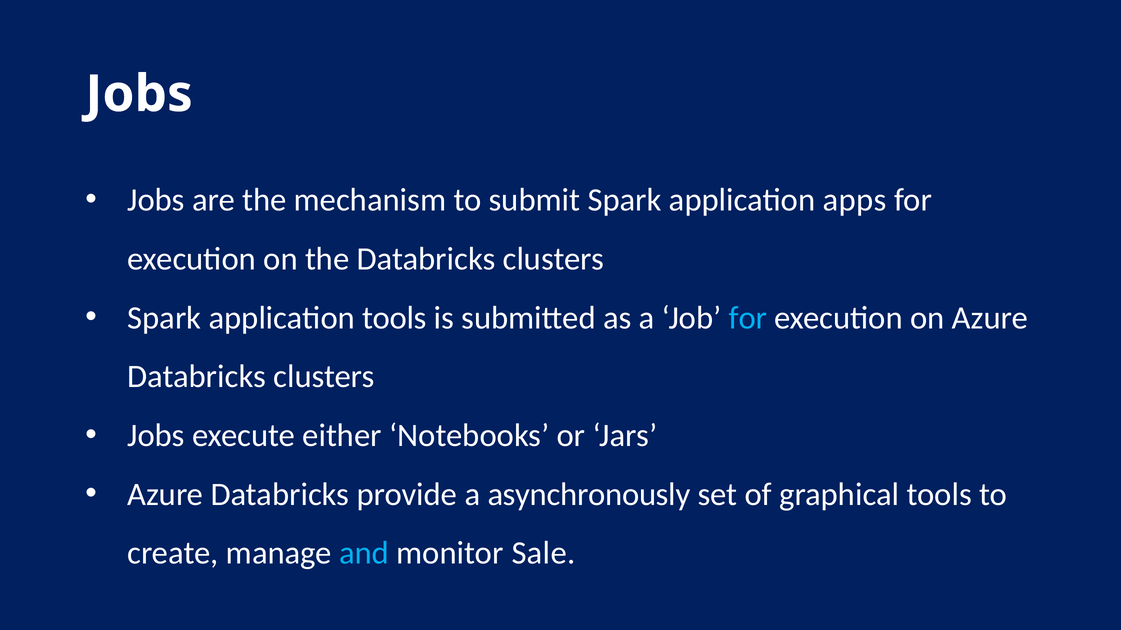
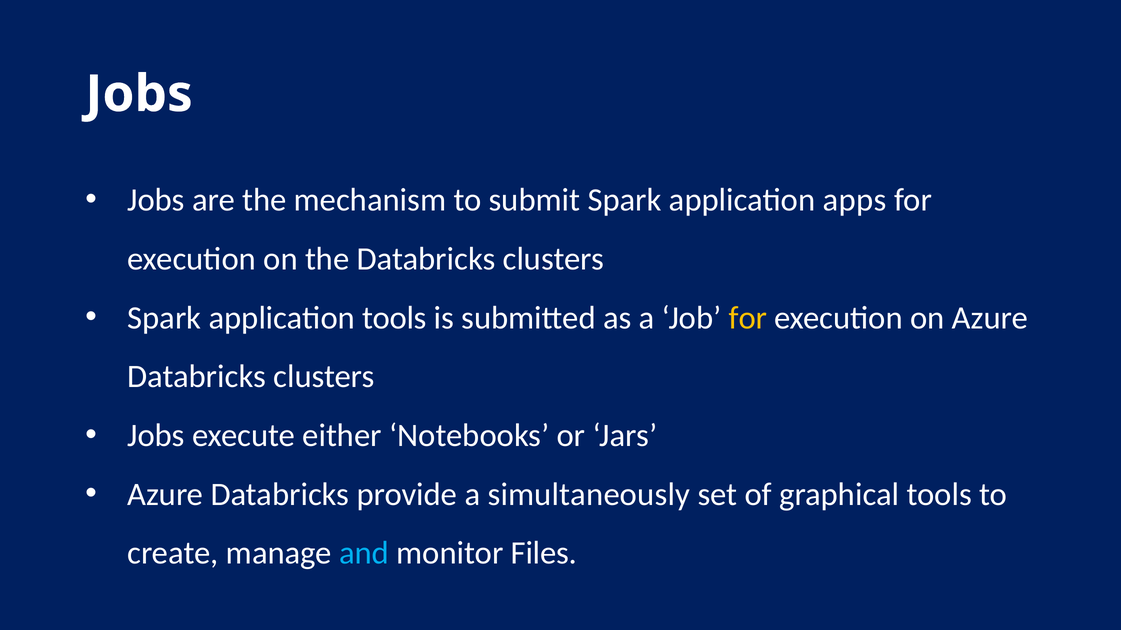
for colour: light blue -> yellow (748, 318)
asynchronously: asynchronously -> simultaneously (589, 495)
Sale: Sale -> Files (544, 554)
